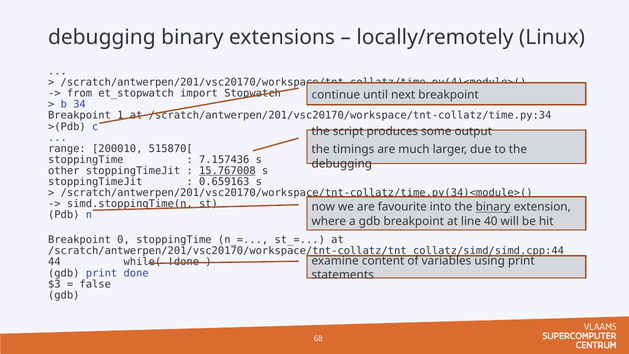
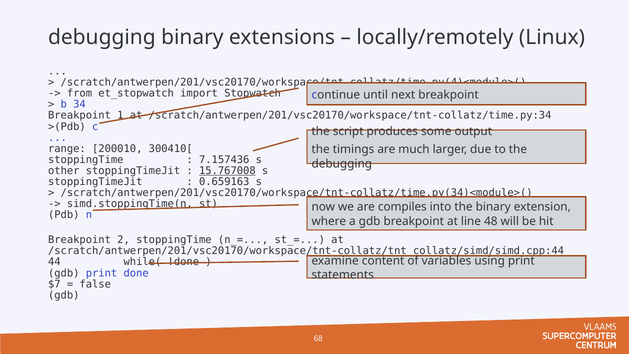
515870[: 515870[ -> 300410[ (171, 149)
favourite: favourite -> compiles (402, 207)
binary underline: present -> none (493, 207)
40: 40 -> 48 (491, 221)
0: 0 -> 2 (124, 240)
$3: $3 -> $7 (54, 284)
